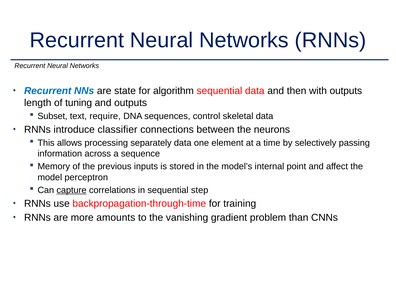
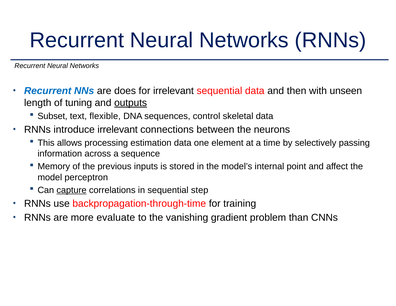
state: state -> does (125, 91)
for algorithm: algorithm -> irrelevant (173, 91)
with outputs: outputs -> unseen (346, 91)
outputs underline: none -> present (131, 103)
require: require -> flexible (105, 116)
introduce classifier: classifier -> irrelevant (118, 130)
separately: separately -> estimation (151, 143)
amounts: amounts -> evaluate (116, 218)
